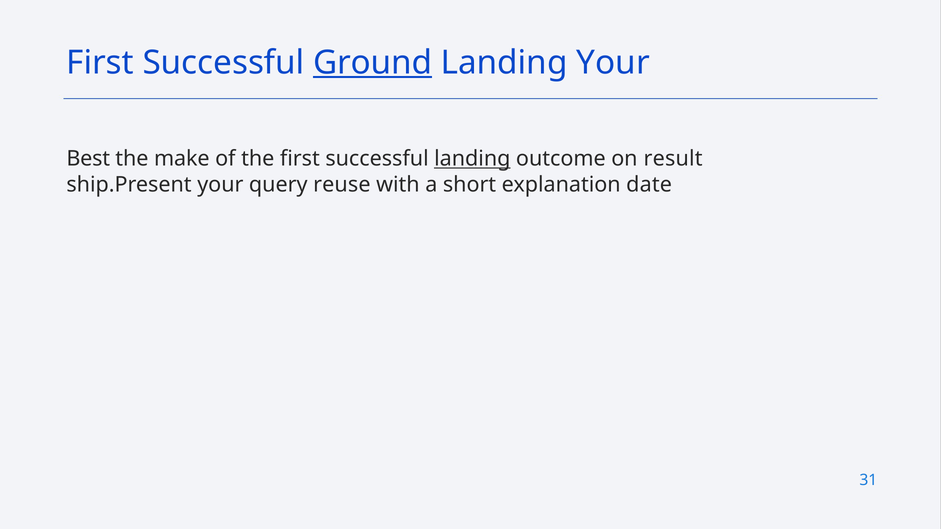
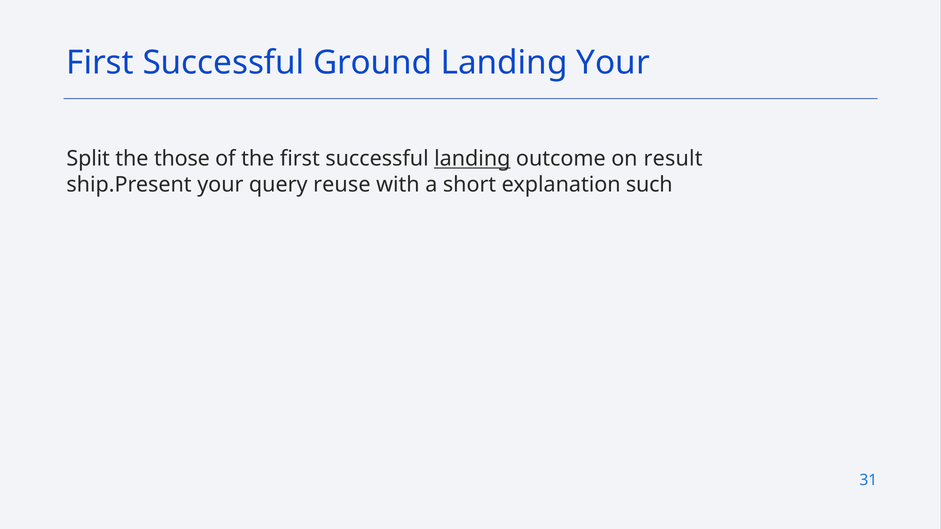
Ground underline: present -> none (373, 63)
Best: Best -> Split (88, 159)
make: make -> those (182, 159)
date: date -> such (649, 185)
